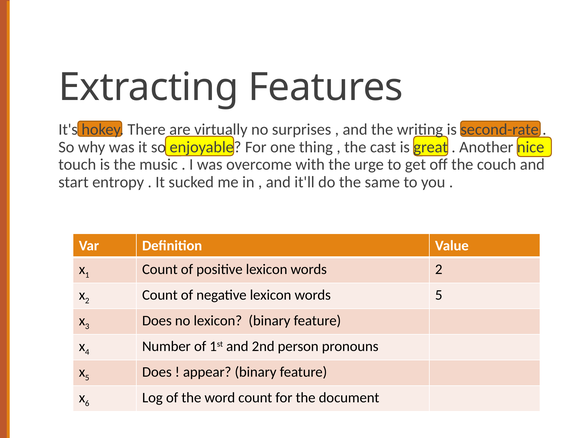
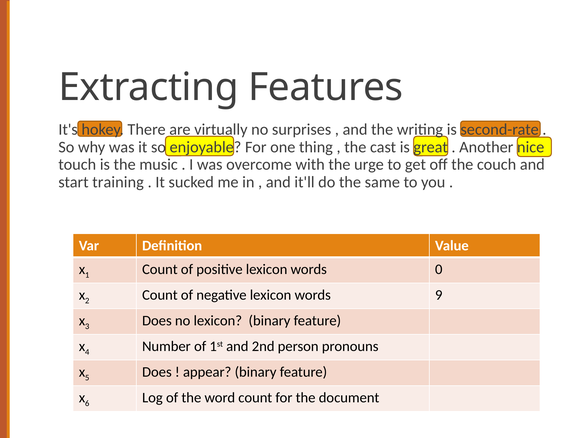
entropy: entropy -> training (118, 182)
words 2: 2 -> 0 (439, 269)
words 5: 5 -> 9 (439, 295)
